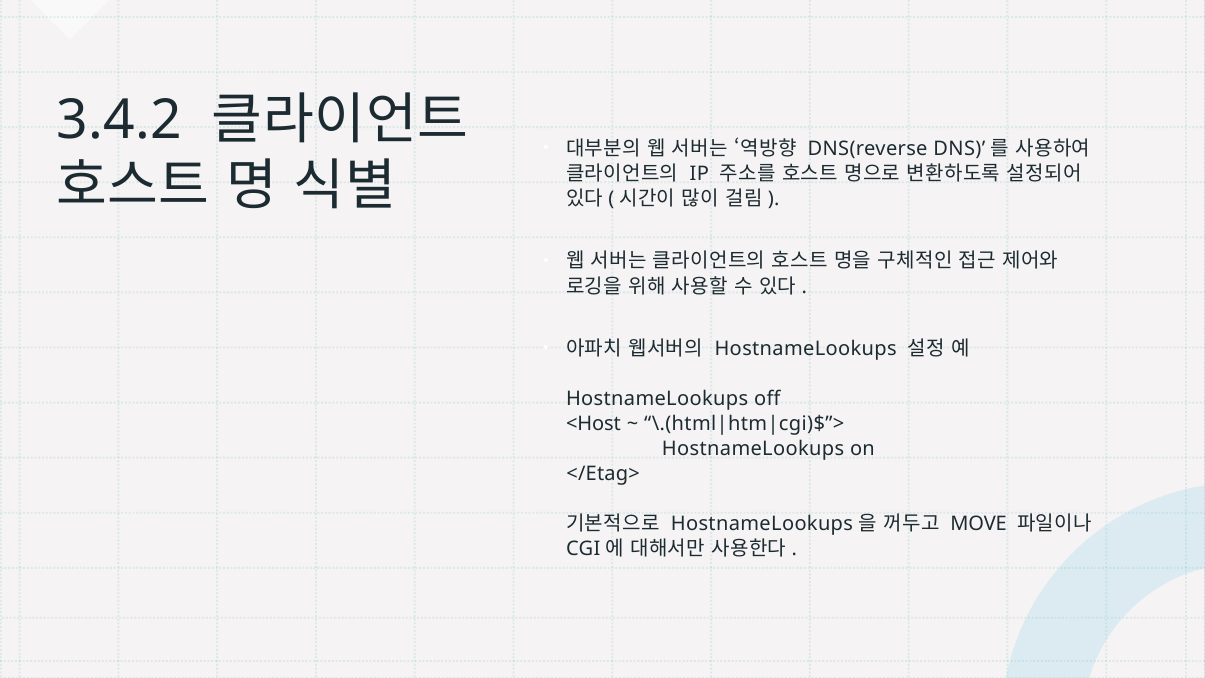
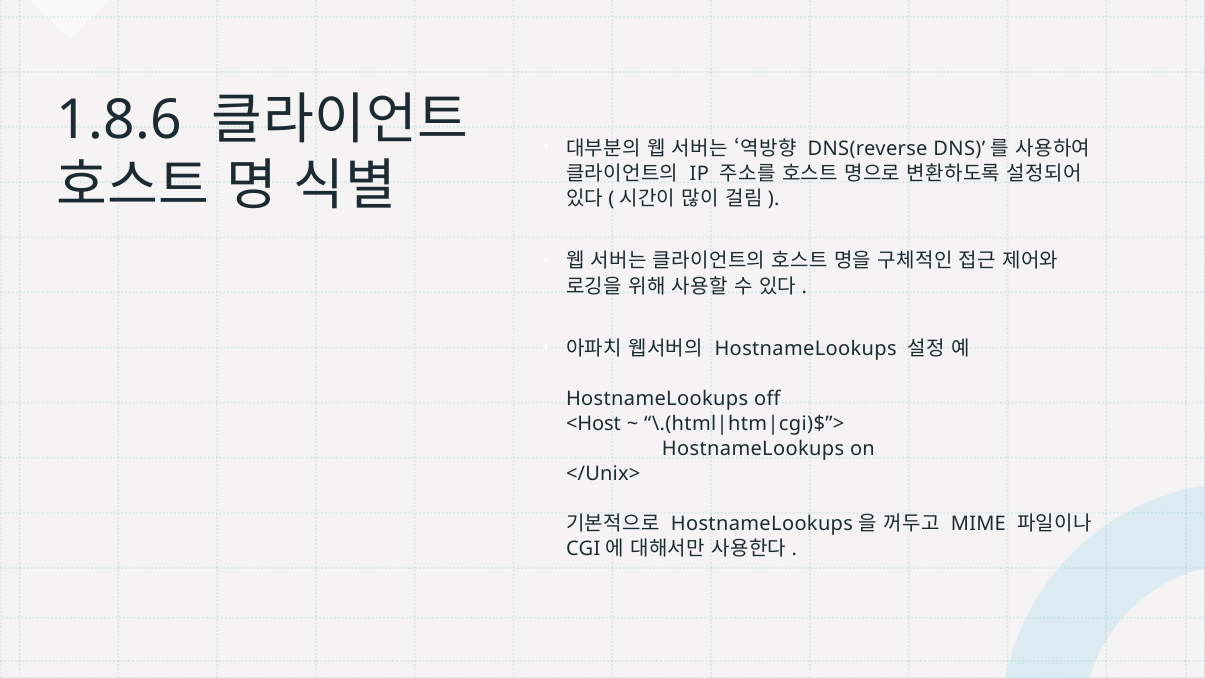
3.4.2: 3.4.2 -> 1.8.6 (119, 120)
</Etag>: </Etag> -> </Unix> (603, 474)
MOVE: MOVE -> MIME (978, 524)
